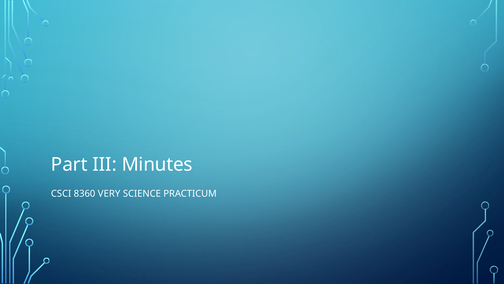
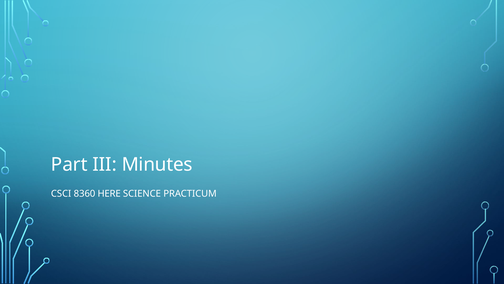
VERY: VERY -> HERE (109, 193)
